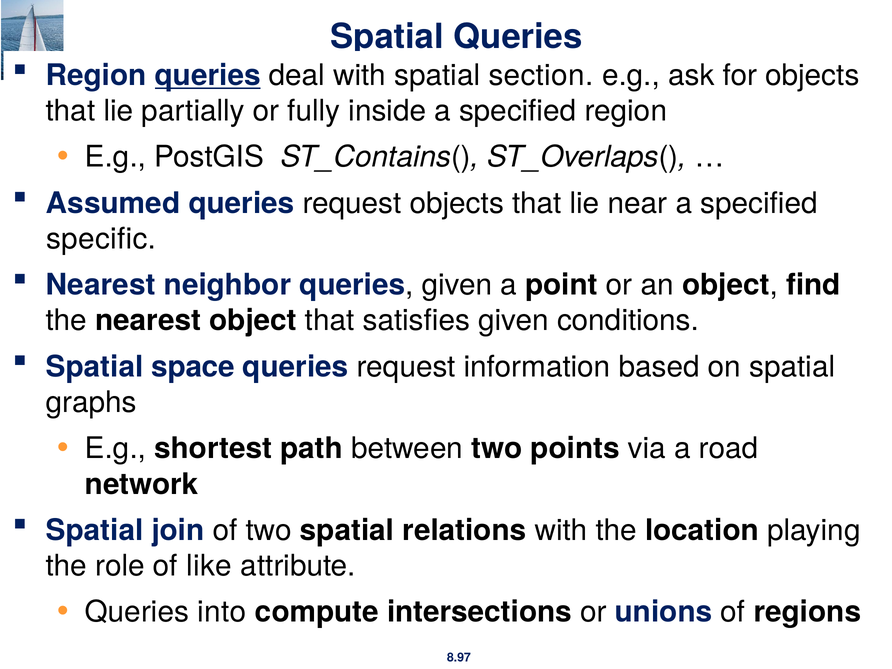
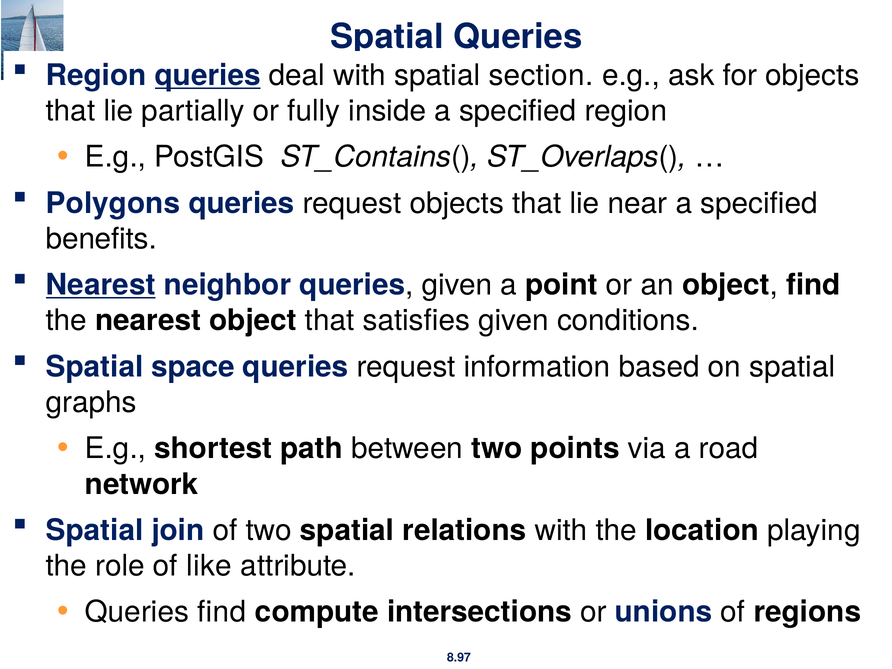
Assumed: Assumed -> Polygons (113, 203)
specific: specific -> benefits (101, 239)
Nearest underline: none -> present (101, 285)
Queries into: into -> find (222, 612)
